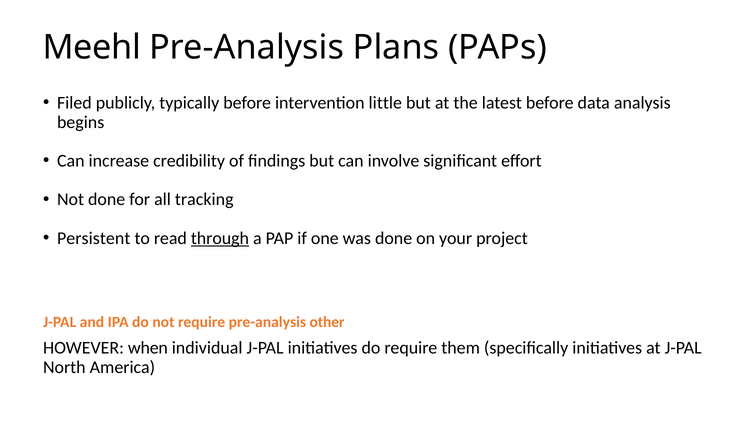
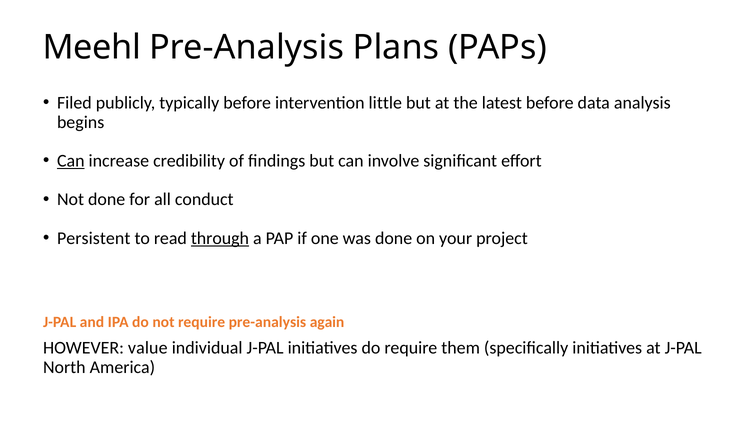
Can underline: none -> present (71, 161)
tracking: tracking -> conduct (204, 199)
other: other -> again (327, 322)
when: when -> value (148, 348)
